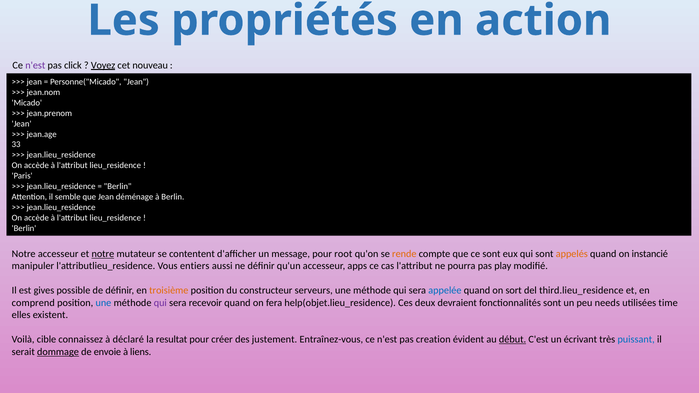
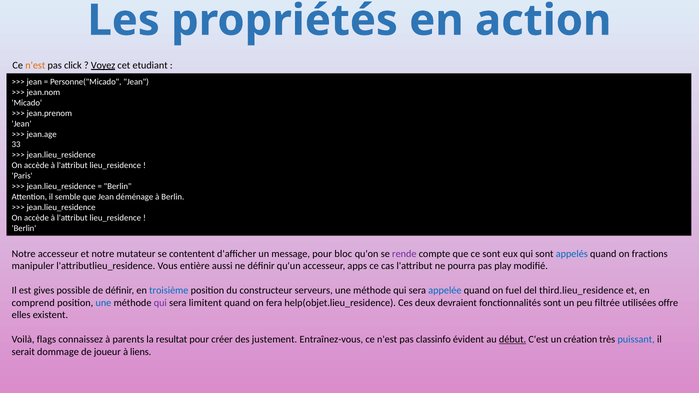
n'est colour: purple -> orange (35, 65)
nouveau: nouveau -> etudiant (150, 65)
notre underline: present -> none (103, 254)
root: root -> bloc (343, 254)
rende colour: orange -> purple (404, 254)
appelés colour: orange -> blue (572, 254)
instancié: instancié -> fractions (650, 254)
entiers: entiers -> entière (195, 266)
troisième colour: orange -> blue (169, 291)
sort: sort -> fuel (514, 291)
recevoir: recevoir -> limitent (205, 303)
needs: needs -> filtrée (607, 303)
time: time -> offre (668, 303)
cible: cible -> flags (46, 340)
déclaré: déclaré -> parents (128, 340)
creation: creation -> classinfo (433, 340)
écrivant: écrivant -> création (580, 340)
dommage underline: present -> none (58, 352)
envoie: envoie -> joueur (107, 352)
